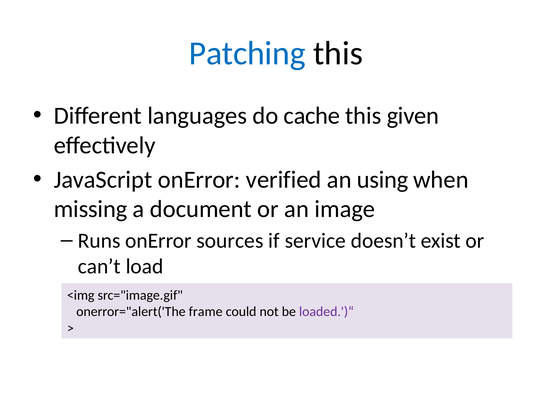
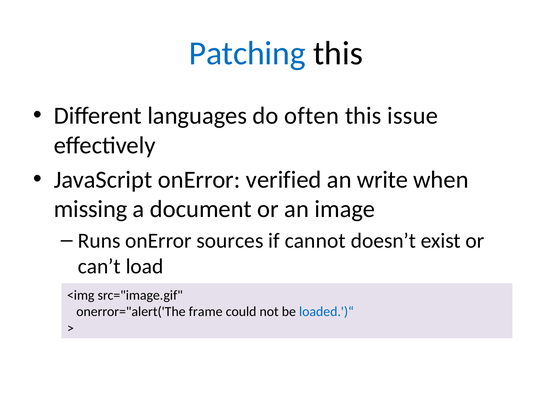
cache: cache -> often (312, 116)
given: given -> issue (413, 116)
using: using -> write (382, 180)
service: service -> cannot (315, 241)
loaded.')“ colour: purple -> blue (326, 312)
